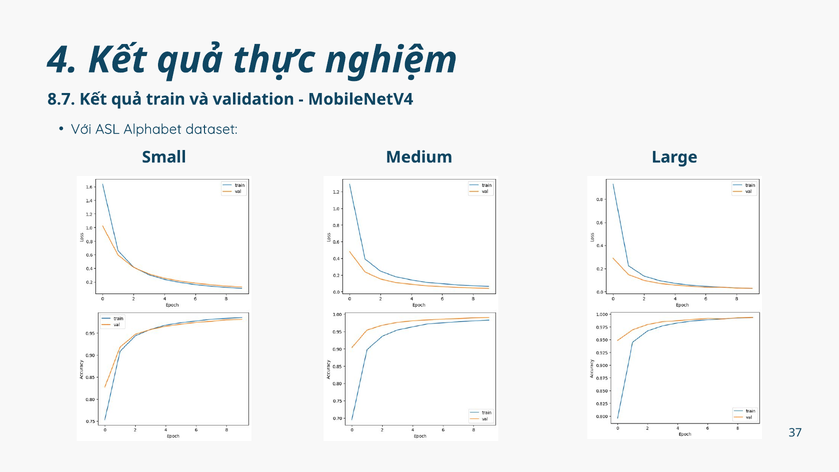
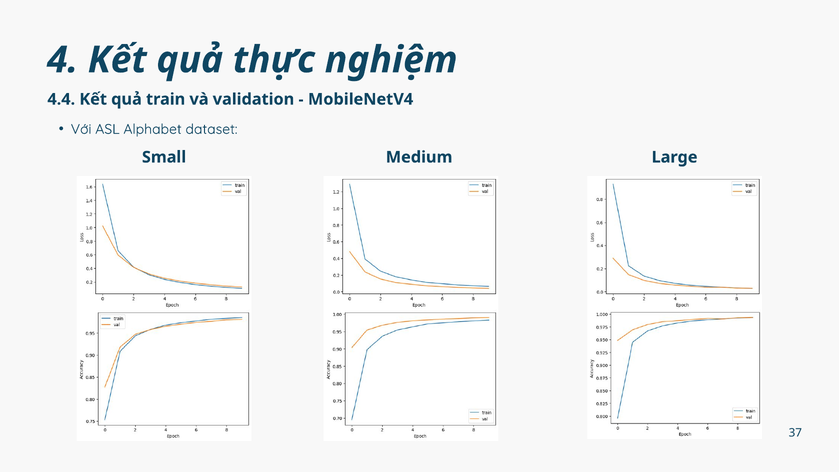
8.7: 8.7 -> 4.4 (61, 99)
